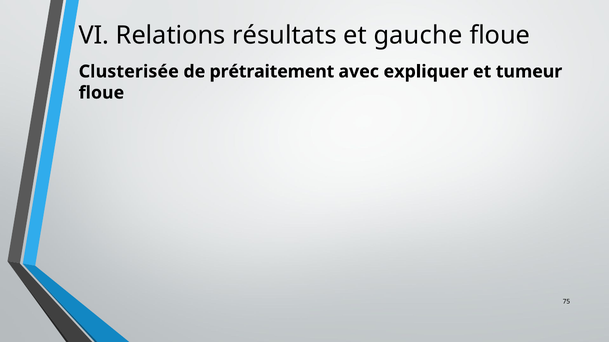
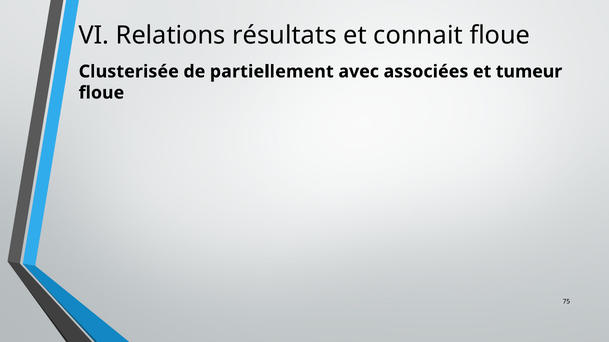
gauche: gauche -> connait (418, 35)
prétraitement: prétraitement -> partiellement (272, 72)
expliquer: expliquer -> associées (426, 72)
